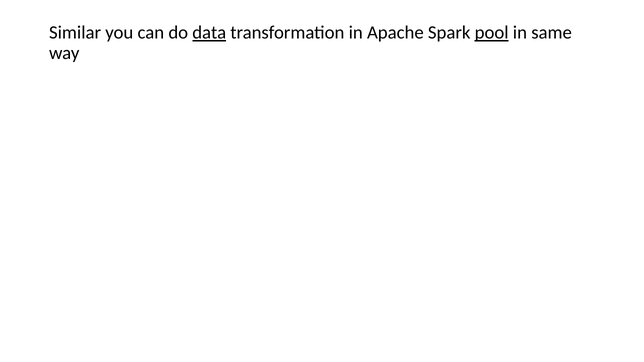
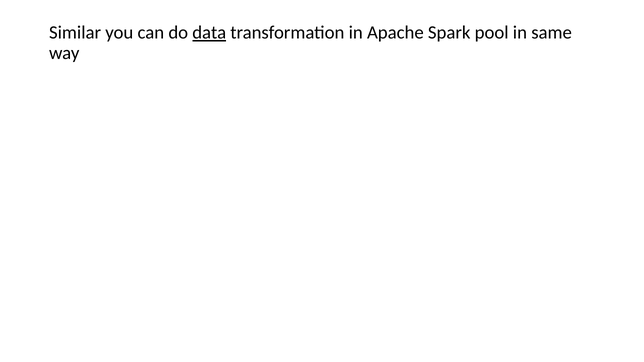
pool underline: present -> none (492, 33)
